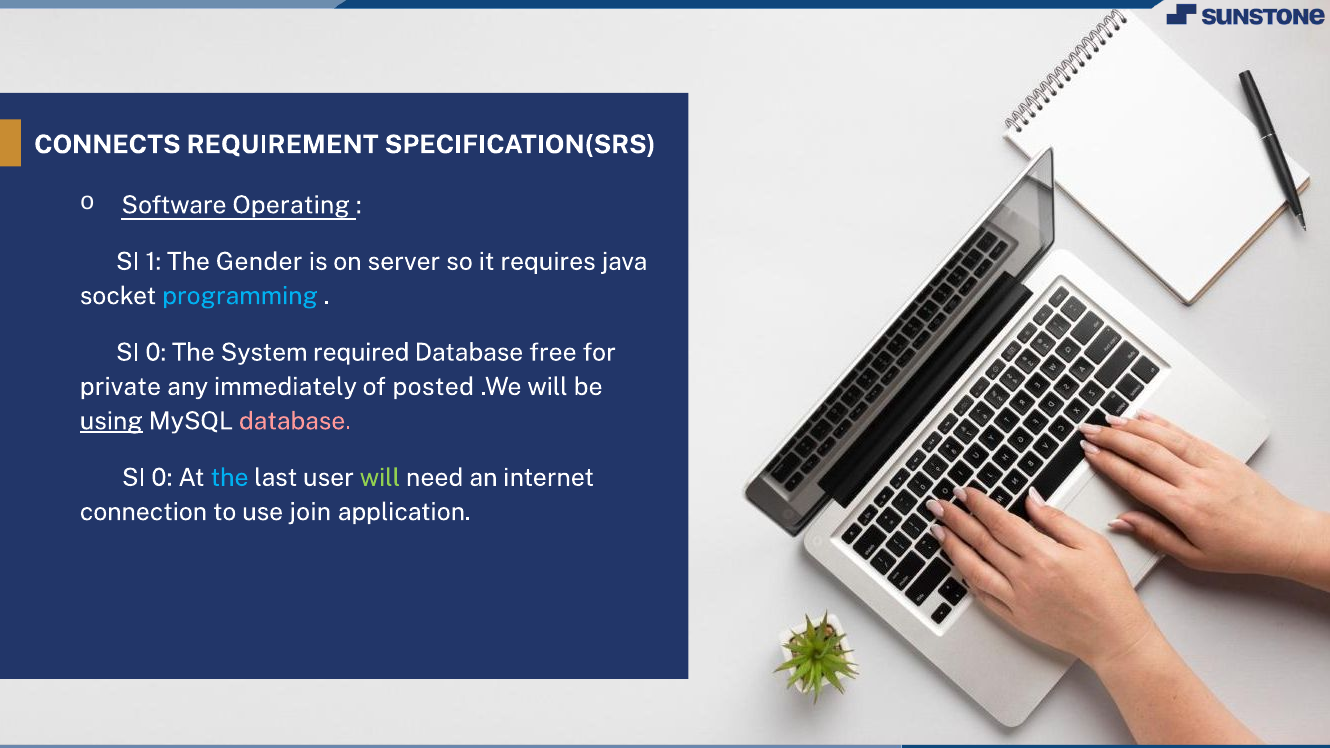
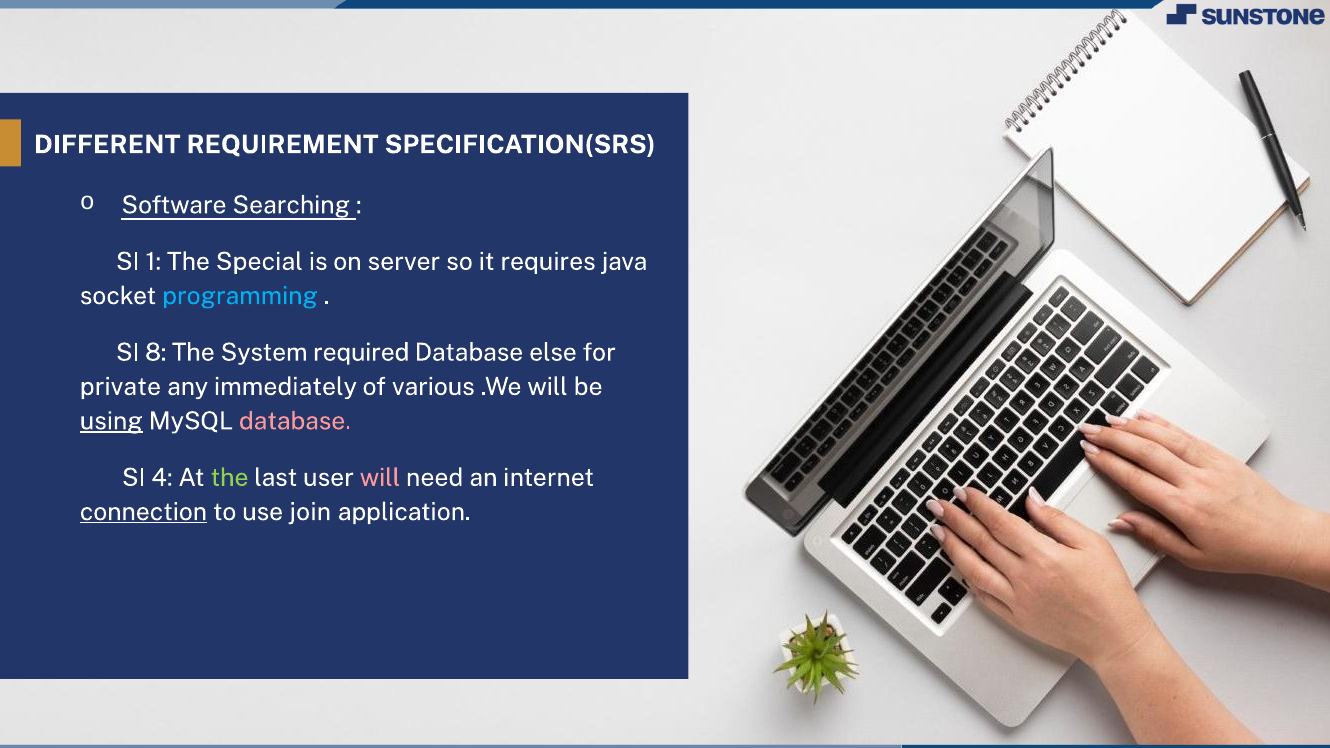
CONNECTS: CONNECTS -> DIFFERENT (107, 145)
Operating: Operating -> Searching (291, 205)
Gender: Gender -> Special (259, 262)
0: 0 -> 8 (156, 352)
free: free -> else (553, 352)
posted: posted -> various (433, 387)
0: 0 -> 4 (162, 478)
the colour: light blue -> light green (229, 478)
will colour: light green -> pink (380, 478)
connection underline: none -> present (143, 512)
